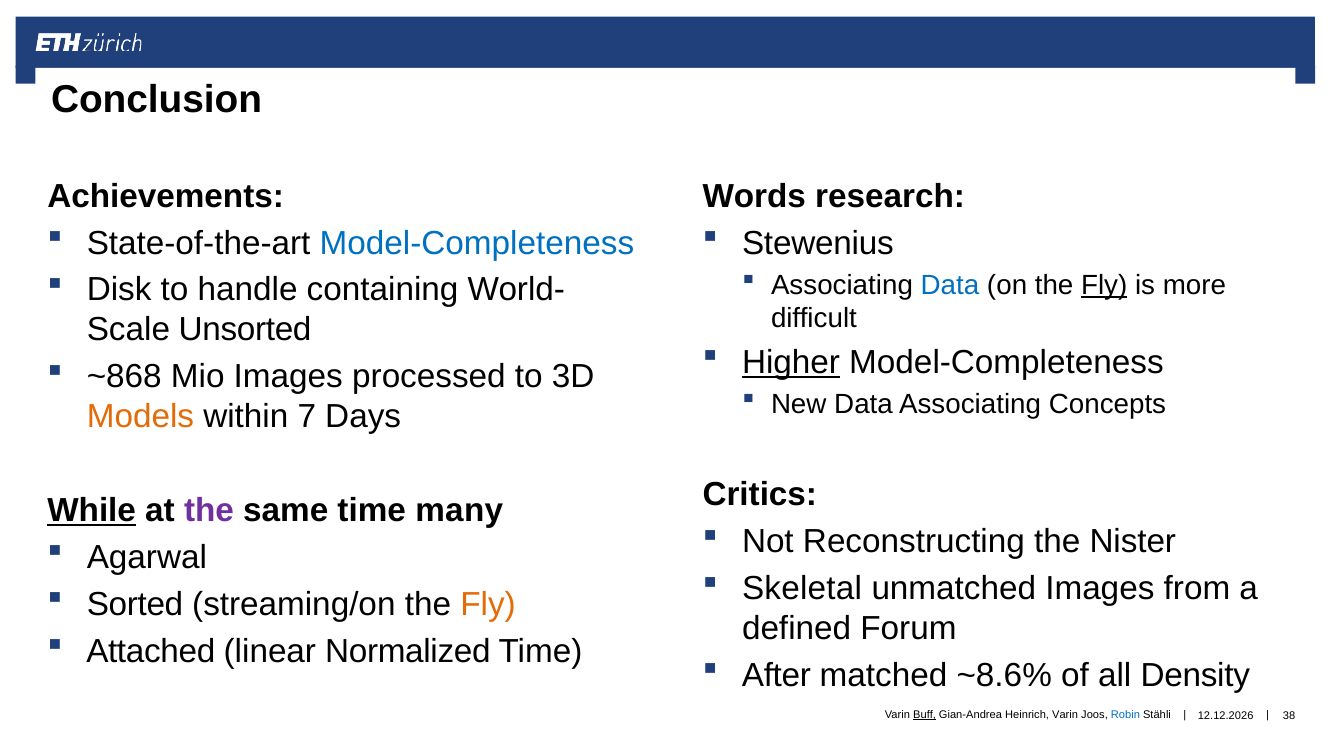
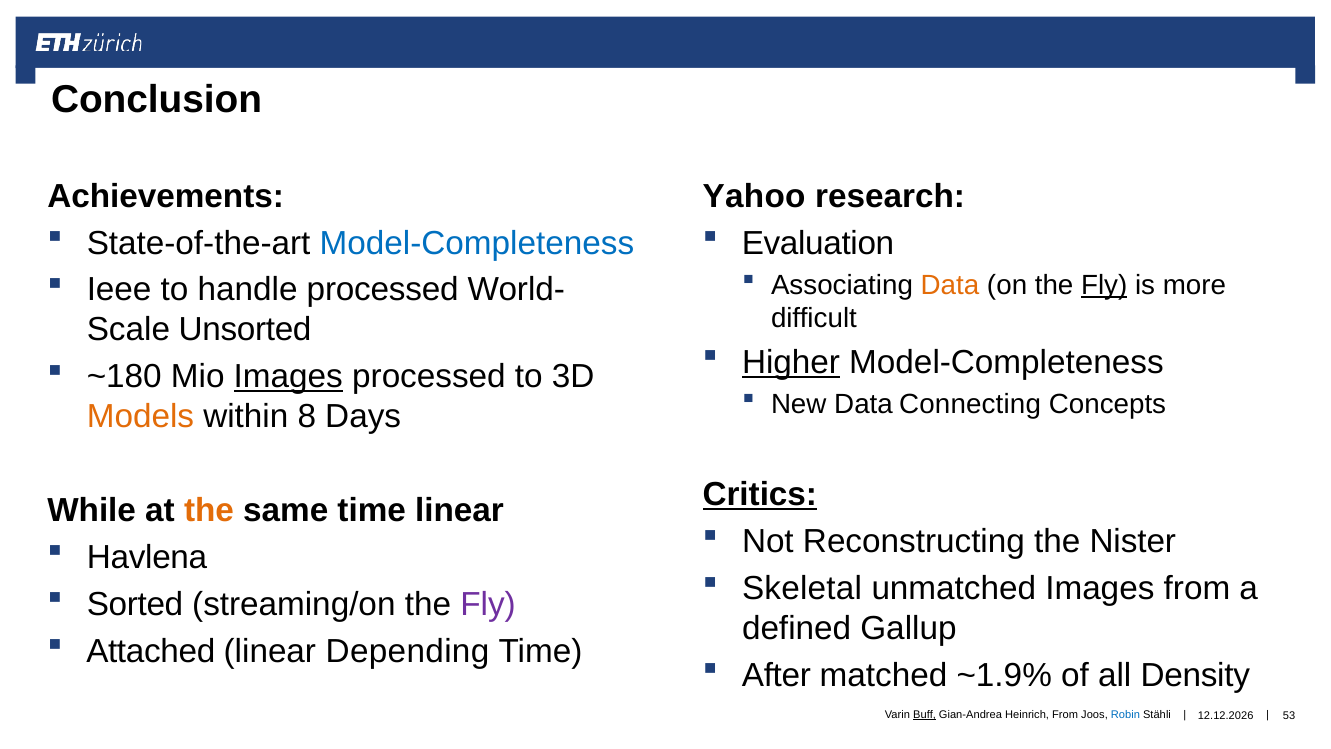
Words: Words -> Yahoo (754, 196)
Stewenius: Stewenius -> Evaluation (818, 243)
Data colour: blue -> orange (950, 285)
Disk: Disk -> Ieee (119, 290)
handle containing: containing -> processed (383, 290)
~868: ~868 -> ~180 (124, 377)
Images underline: none -> present (288, 377)
Data Associating: Associating -> Connecting (970, 404)
7: 7 -> 8 (307, 417)
Critics underline: none -> present (760, 495)
While underline: present -> none (92, 510)
the colour: purple -> orange (209, 510)
time many: many -> linear (459, 510)
Agarwal: Agarwal -> Havlena (147, 557)
Fly colour: orange -> purple (488, 604)
Forum: Forum -> Gallup (908, 629)
Normalized: Normalized -> Depending (407, 651)
~8.6%: ~8.6% -> ~1.9% (1004, 675)
Heinrich Varin: Varin -> From (1065, 715)
38: 38 -> 53 (1289, 715)
